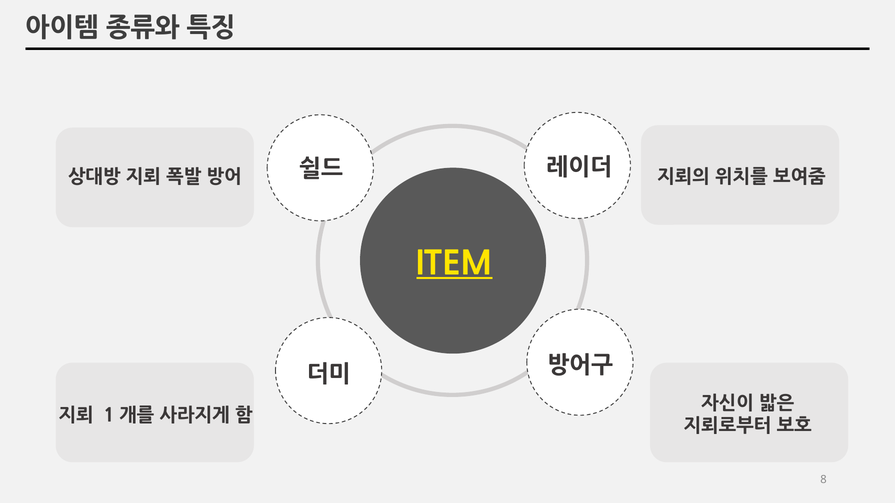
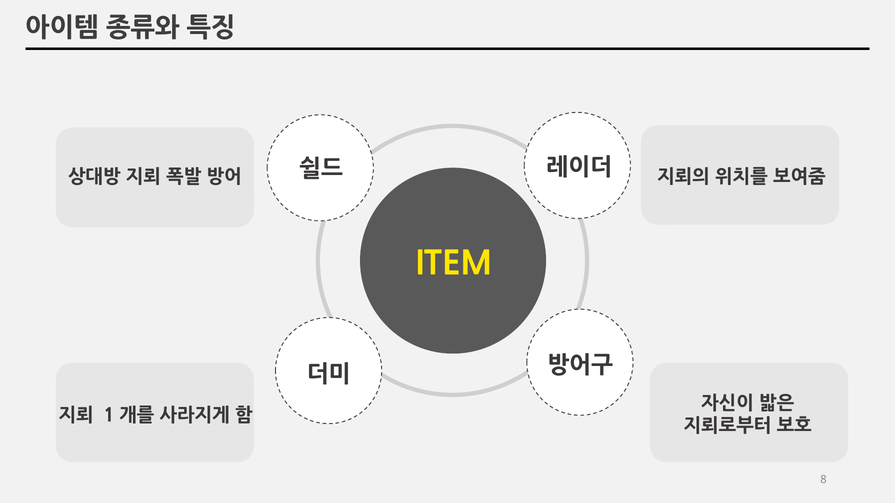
ITEM underline: present -> none (454, 264)
